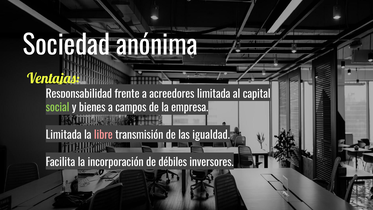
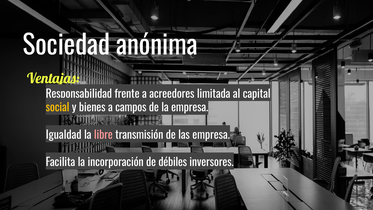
social colour: light green -> yellow (58, 108)
Limitada: Limitada -> Igualdad (64, 135)
las igualdad: igualdad -> empresa (211, 135)
